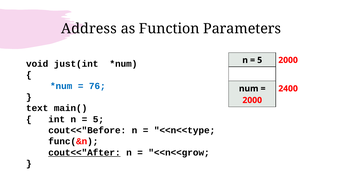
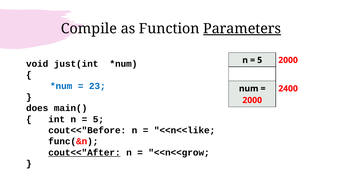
Address: Address -> Compile (89, 29)
Parameters underline: none -> present (242, 29)
76: 76 -> 23 (97, 86)
text: text -> does (37, 108)
<<n<<type: <<n<<type -> <<n<<like (185, 131)
